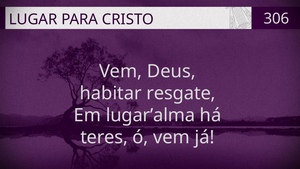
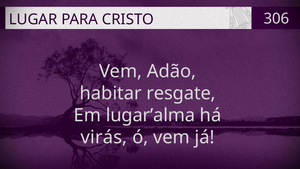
Deus: Deus -> Adão (171, 71)
teres: teres -> virás (104, 137)
